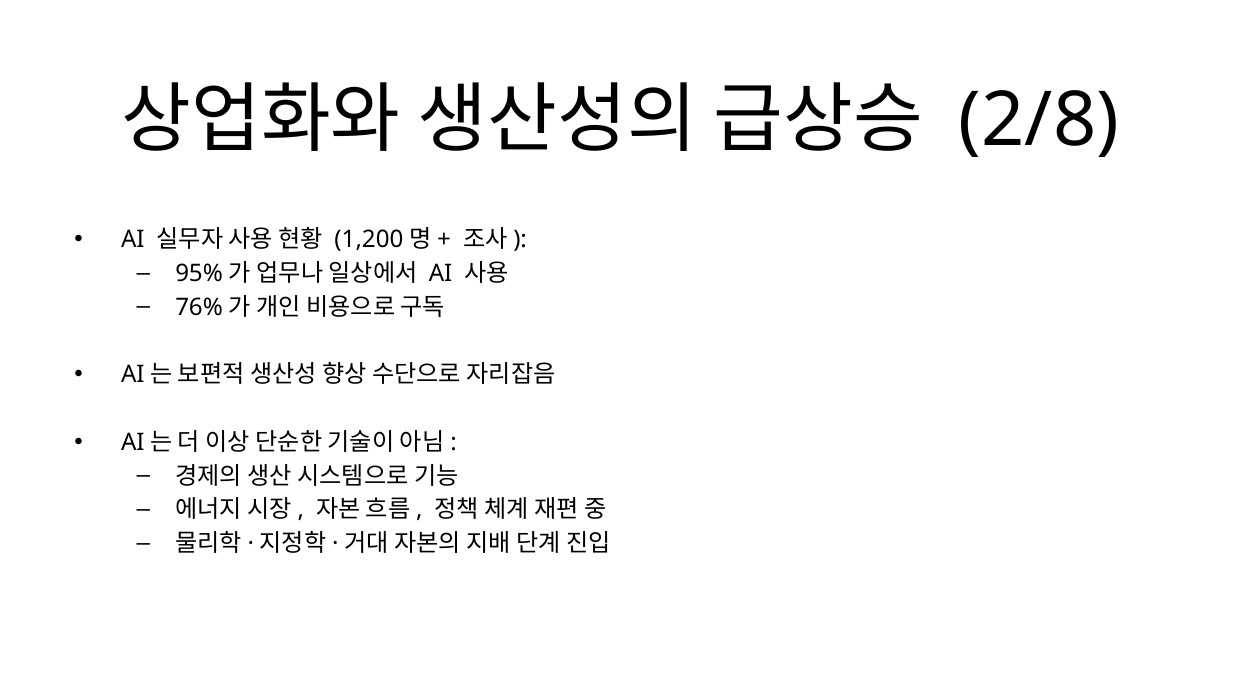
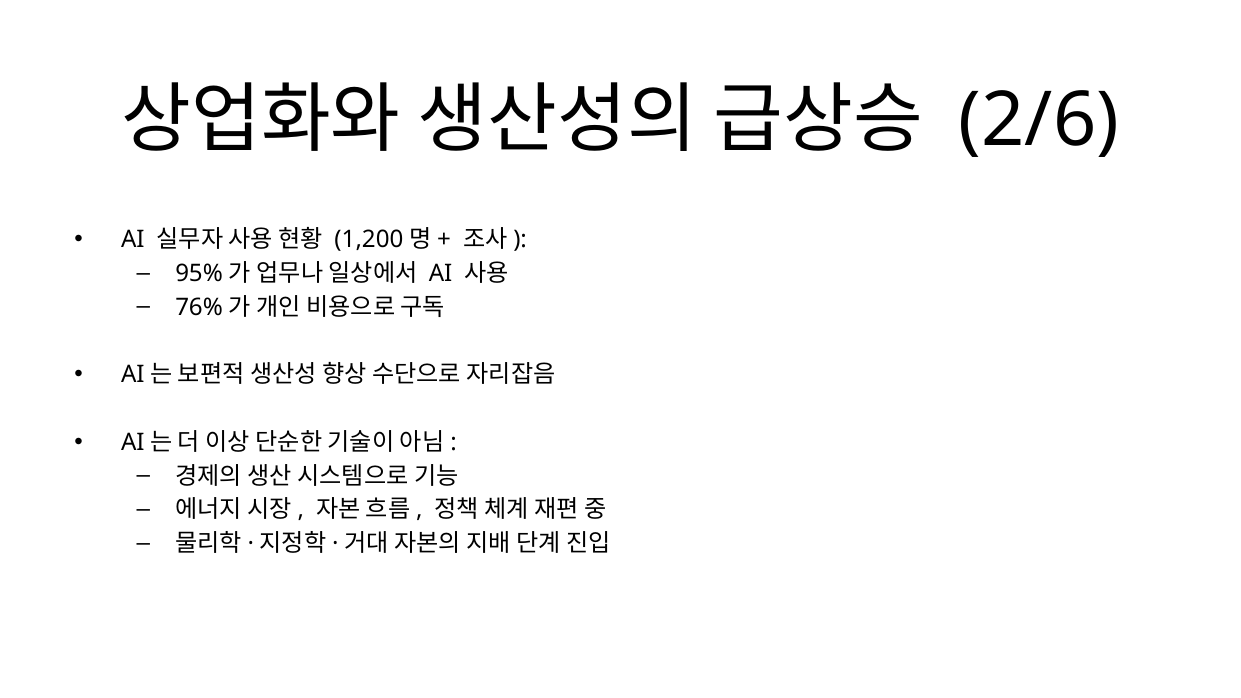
2/8: 2/8 -> 2/6 (1039, 120)
